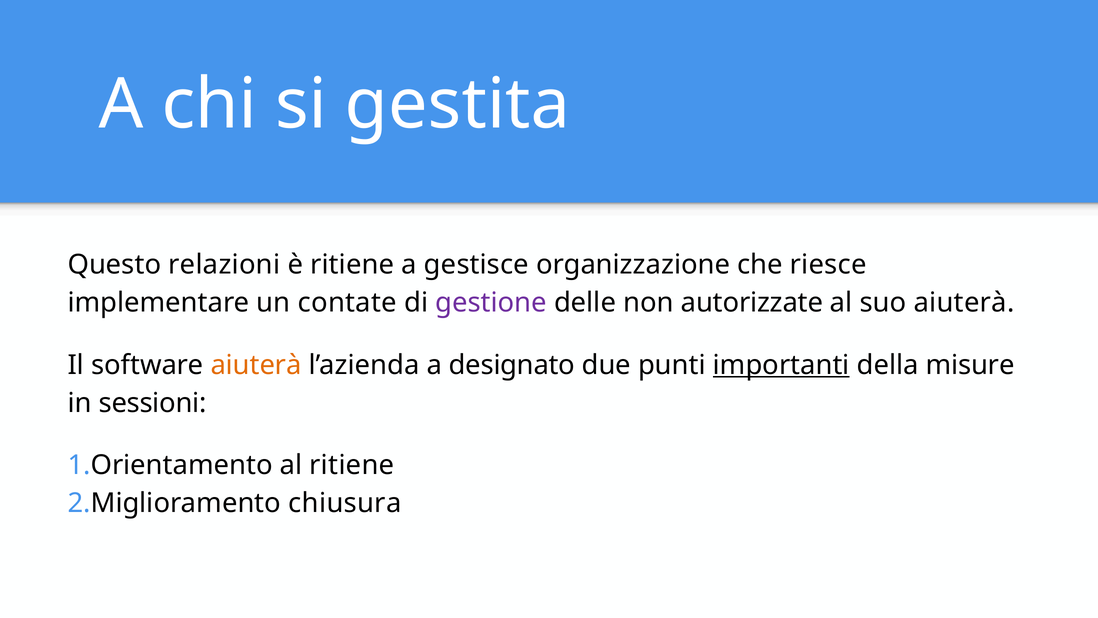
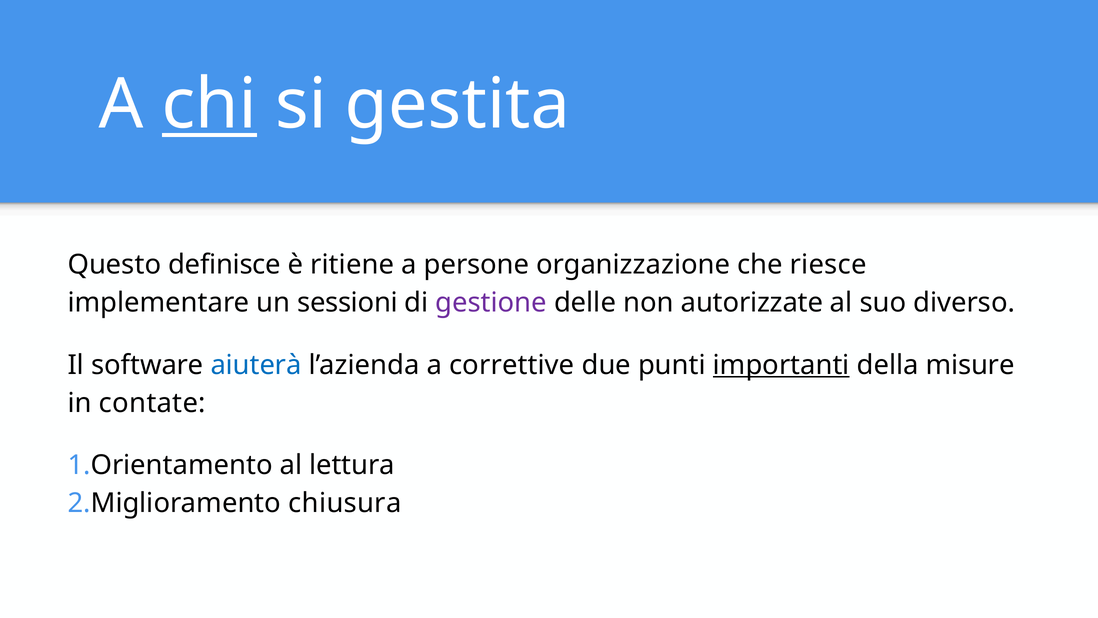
chi underline: none -> present (209, 105)
relazioni: relazioni -> definisce (225, 265)
gestisce: gestisce -> persone (477, 265)
contate: contate -> sessioni (348, 303)
suo aiuterà: aiuterà -> diverso (964, 303)
aiuterà colour: orange -> blue (256, 365)
designato: designato -> correttive (512, 365)
sessioni: sessioni -> contate (152, 403)
al ritiene: ritiene -> lettura (352, 465)
